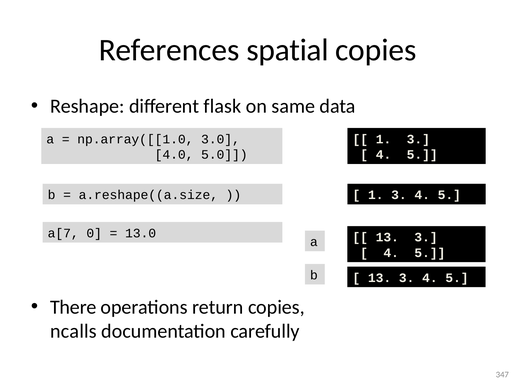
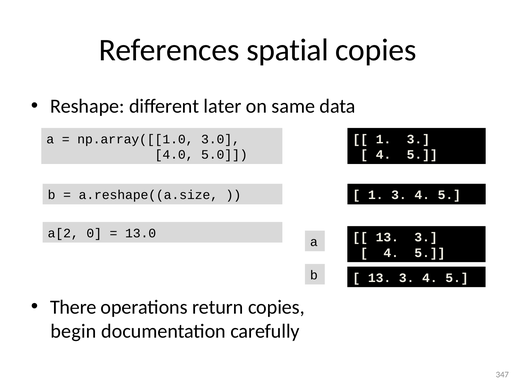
flask: flask -> later (223, 106)
a[7: a[7 -> a[2 (63, 233)
ncalls: ncalls -> begin (73, 331)
